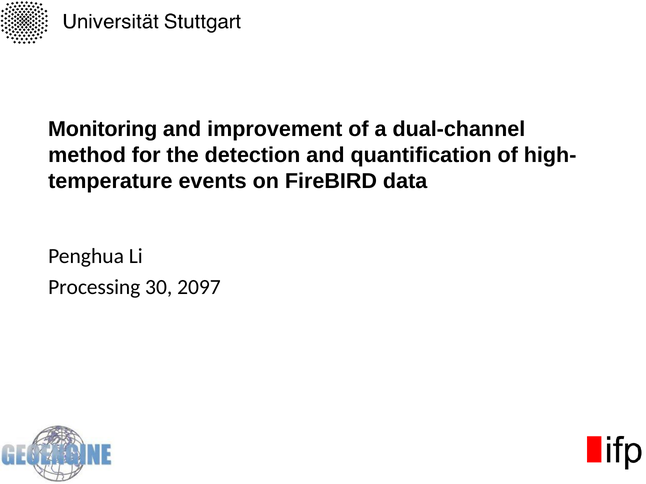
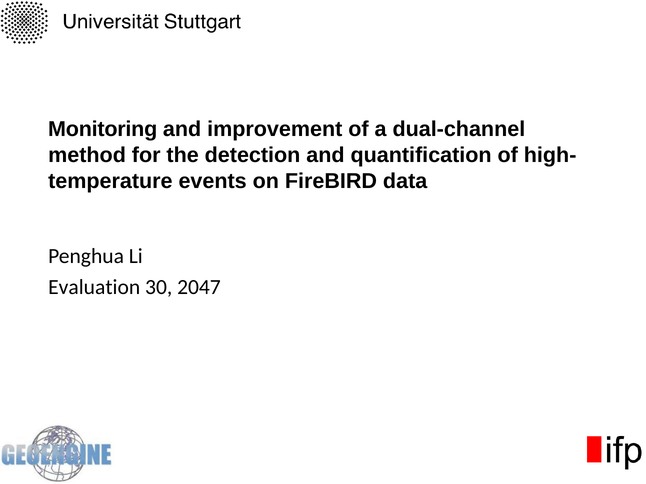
Processing: Processing -> Evaluation (94, 288)
2097: 2097 -> 2047 (199, 288)
